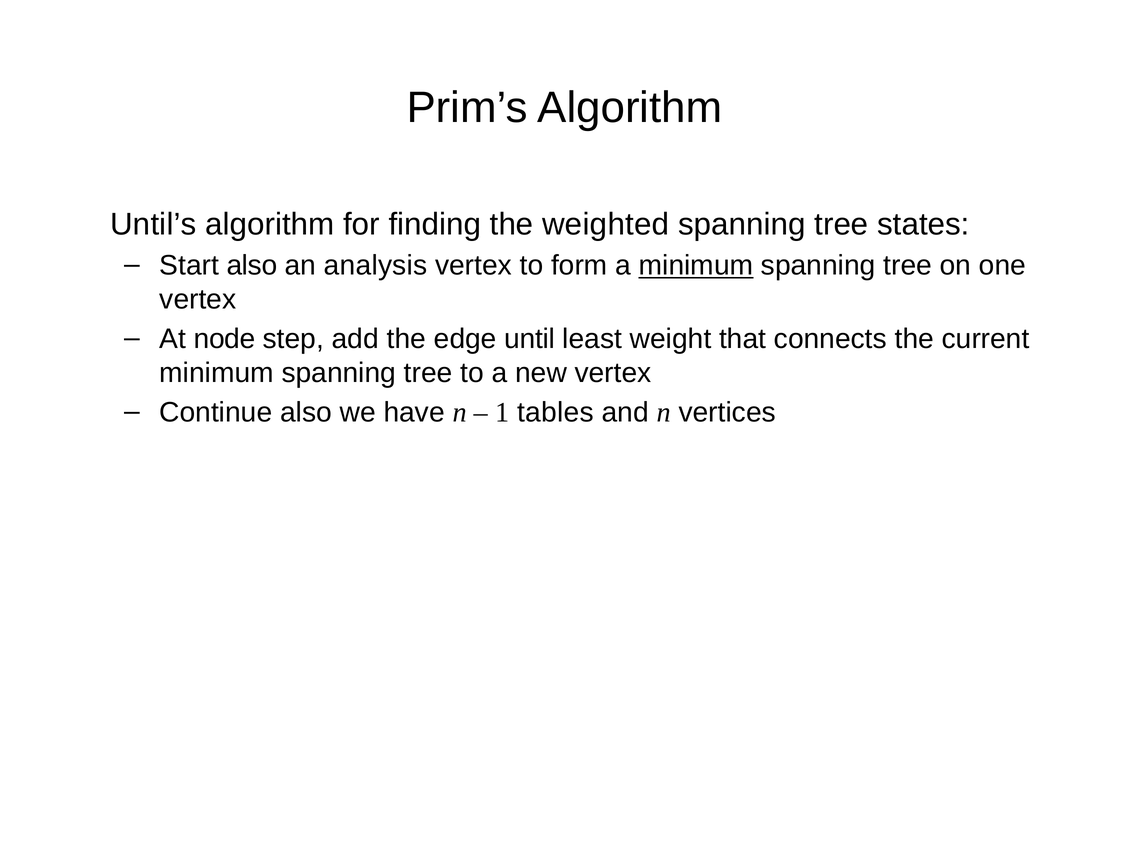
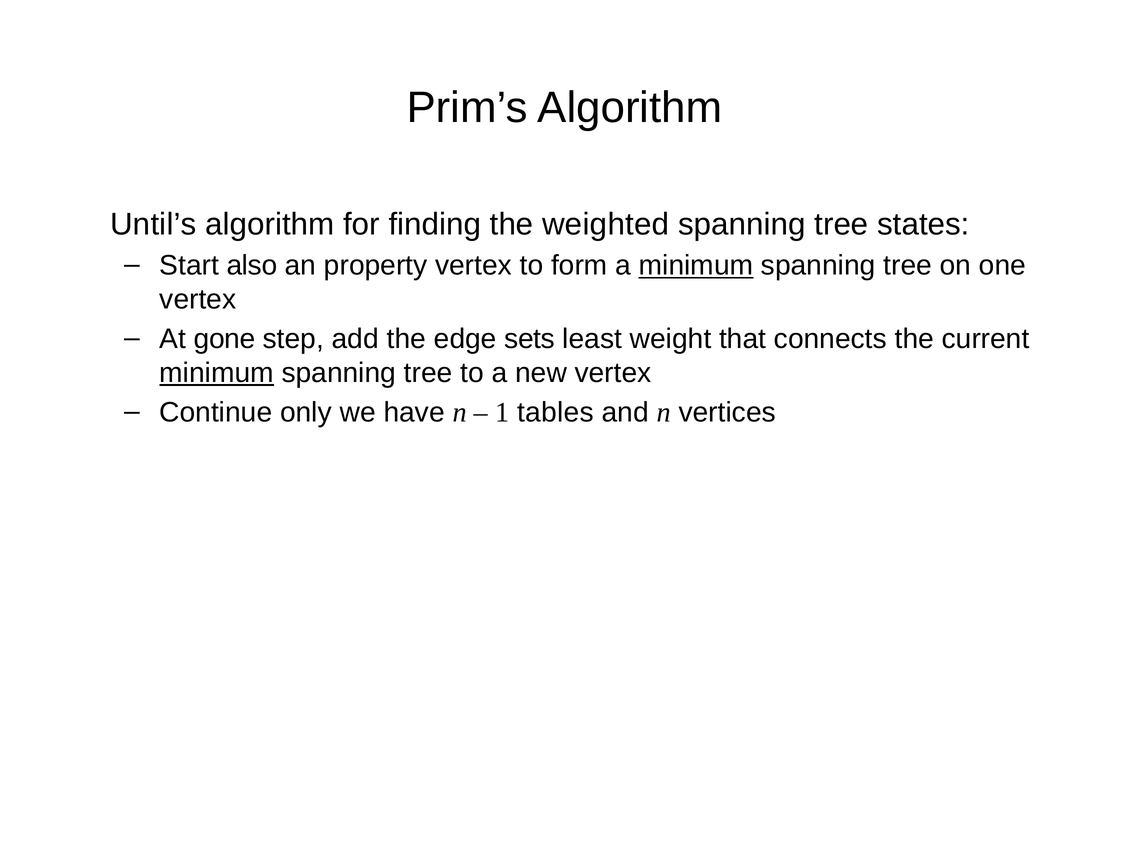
analysis: analysis -> property (376, 265)
node: node -> gone (225, 339)
until: until -> sets (530, 339)
minimum underline: none -> present (217, 373)
Continue also: also -> only (306, 412)
